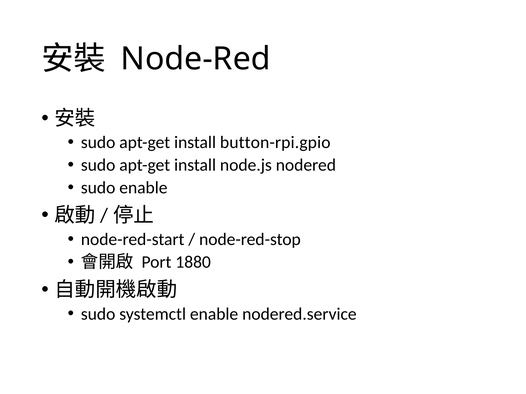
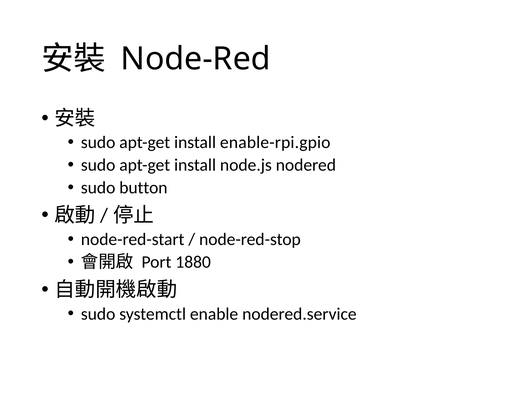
button-rpi.gpio: button-rpi.gpio -> enable-rpi.gpio (275, 143)
sudo enable: enable -> button (143, 188)
